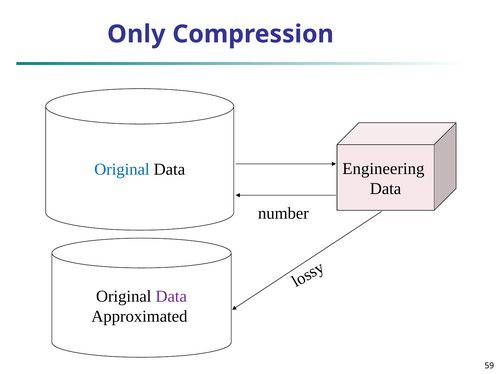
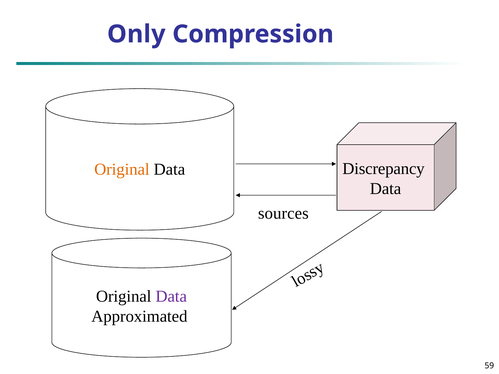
Original colour: blue -> orange (122, 170)
Engineering: Engineering -> Discrepancy (384, 169)
number: number -> sources (283, 214)
